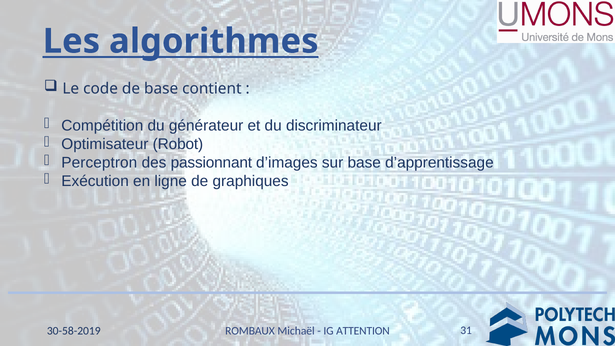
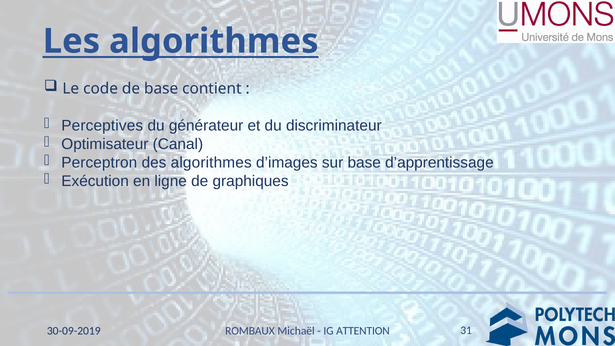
Compétition: Compétition -> Perceptives (102, 126)
Robot: Robot -> Canal (178, 144)
des passionnant: passionnant -> algorithmes (211, 163)
30-58-2019: 30-58-2019 -> 30-09-2019 (74, 331)
